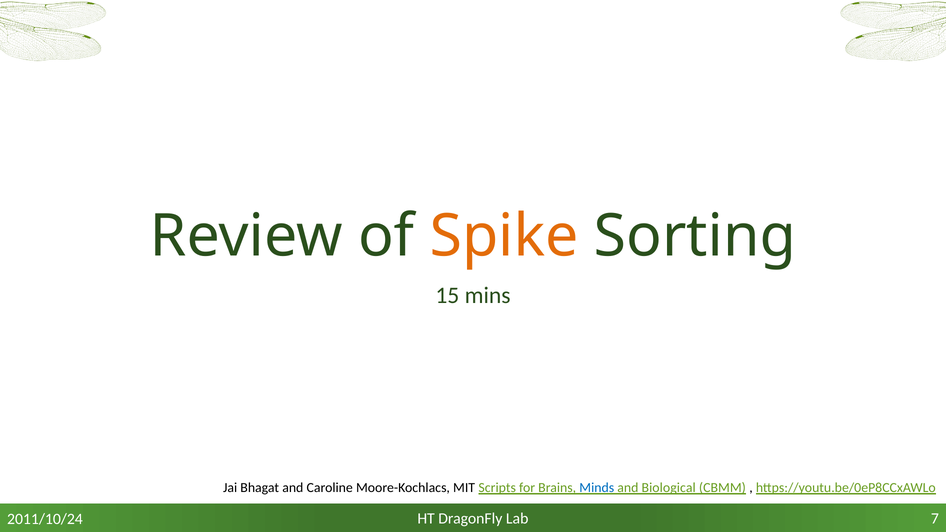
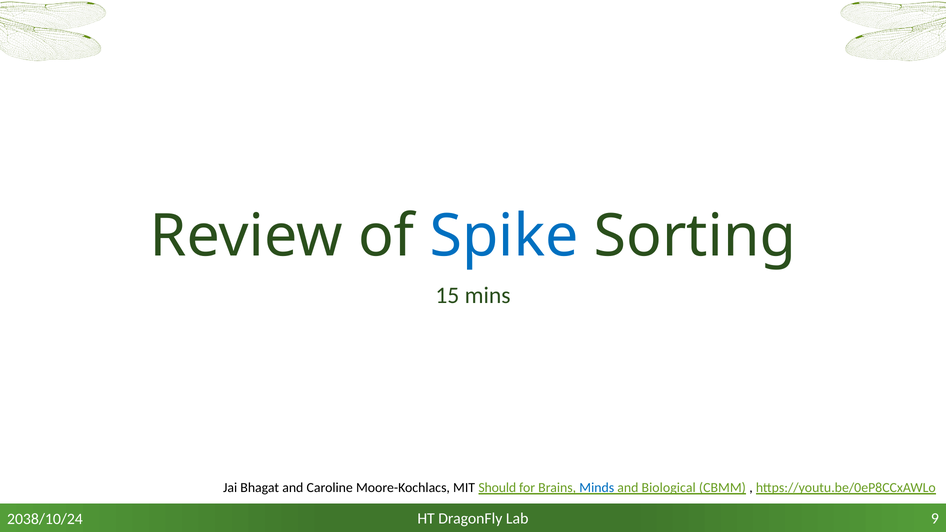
Spike colour: orange -> blue (504, 236)
Scripts: Scripts -> Should (497, 488)
7: 7 -> 9 (935, 519)
2011/10/24: 2011/10/24 -> 2038/10/24 (45, 519)
